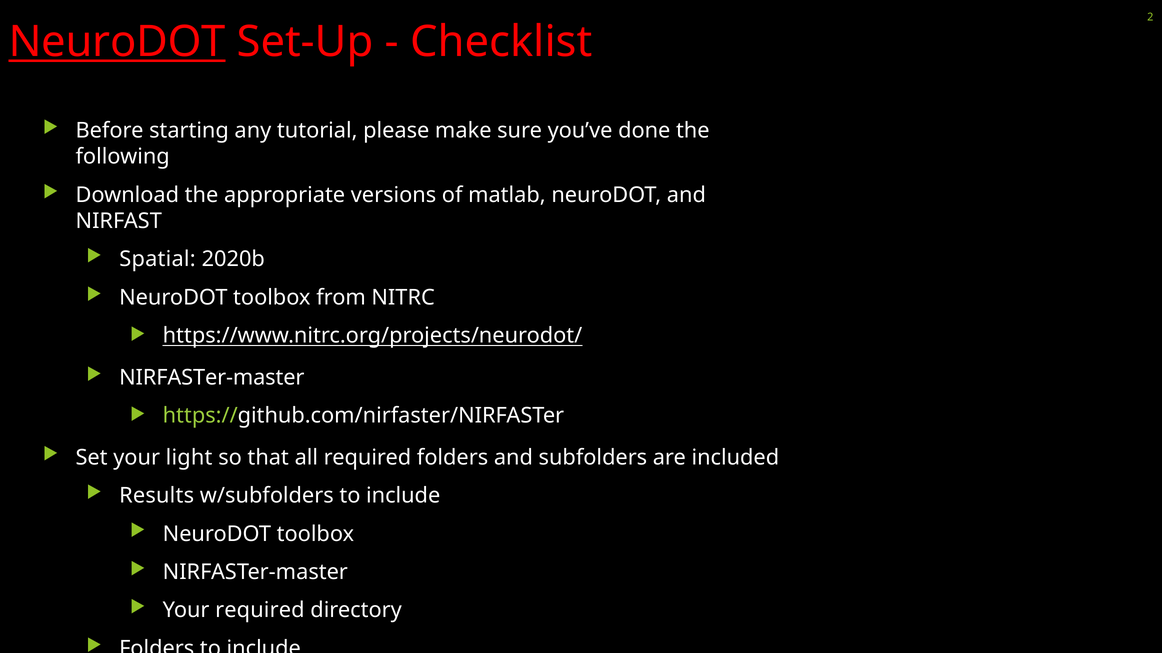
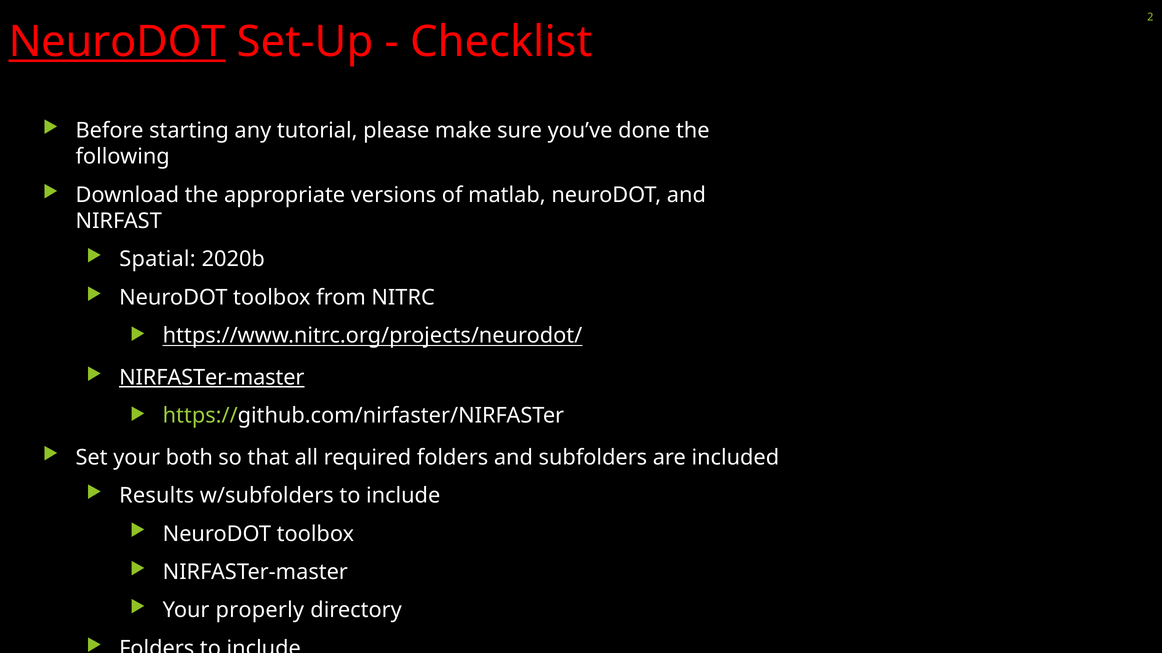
NIRFASTer-master underline: none -> present (212, 378)
light: light -> both (189, 458)
Your required: required -> properly (260, 611)
